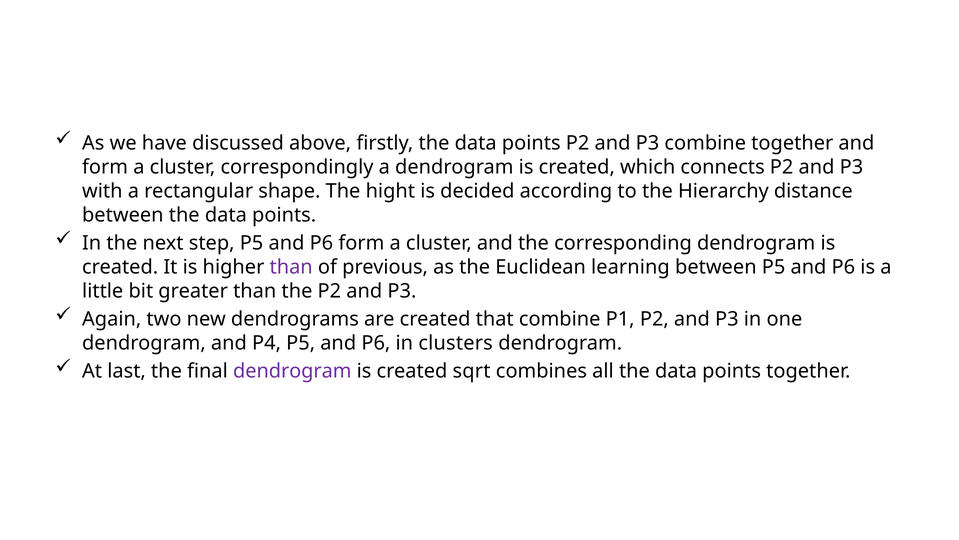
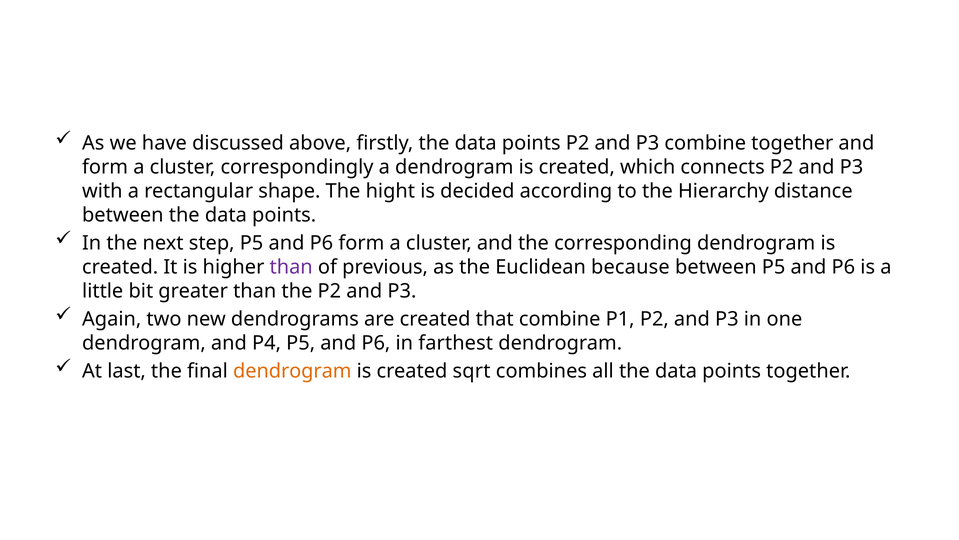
learning: learning -> because (630, 267)
clusters: clusters -> farthest (456, 343)
dendrogram colour: purple -> orange (292, 371)
